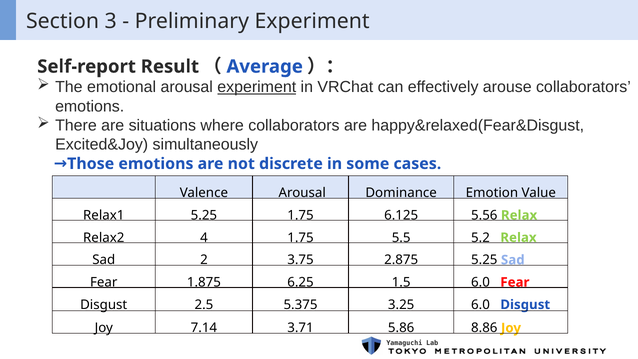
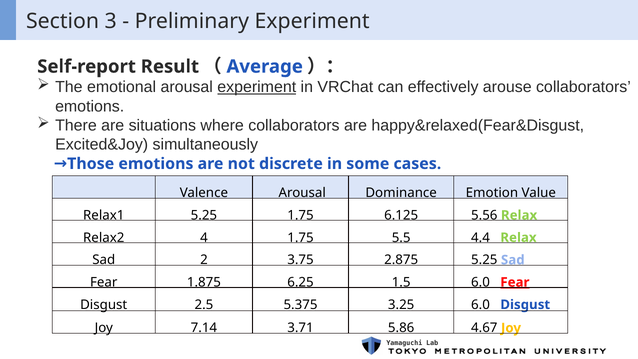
5.2: 5.2 -> 4.4 (481, 238)
Fear underline: none -> present (515, 282)
8.86: 8.86 -> 4.67 (484, 328)
